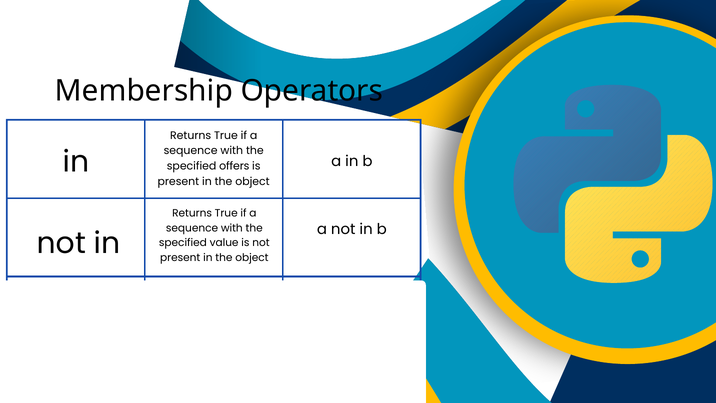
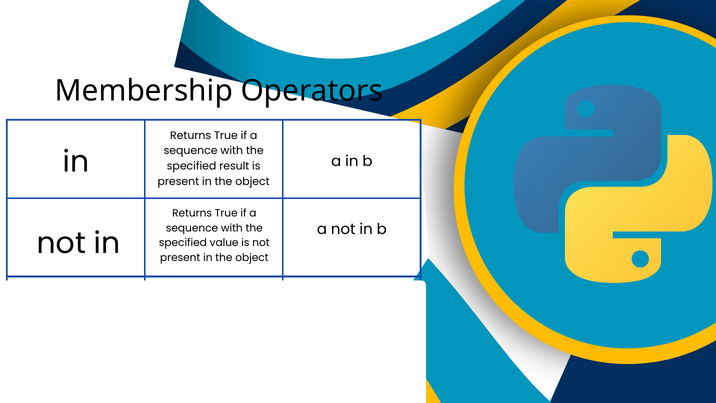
offers: offers -> result (234, 166)
